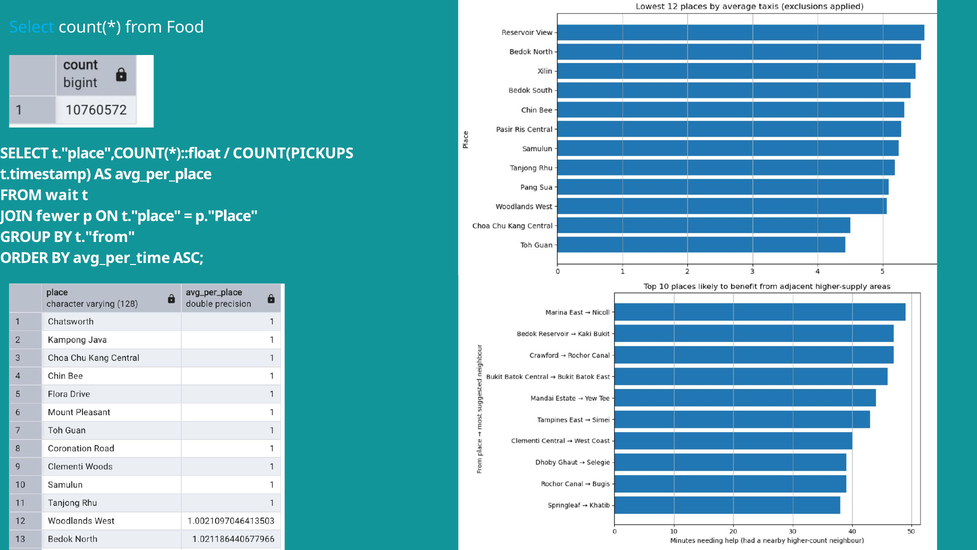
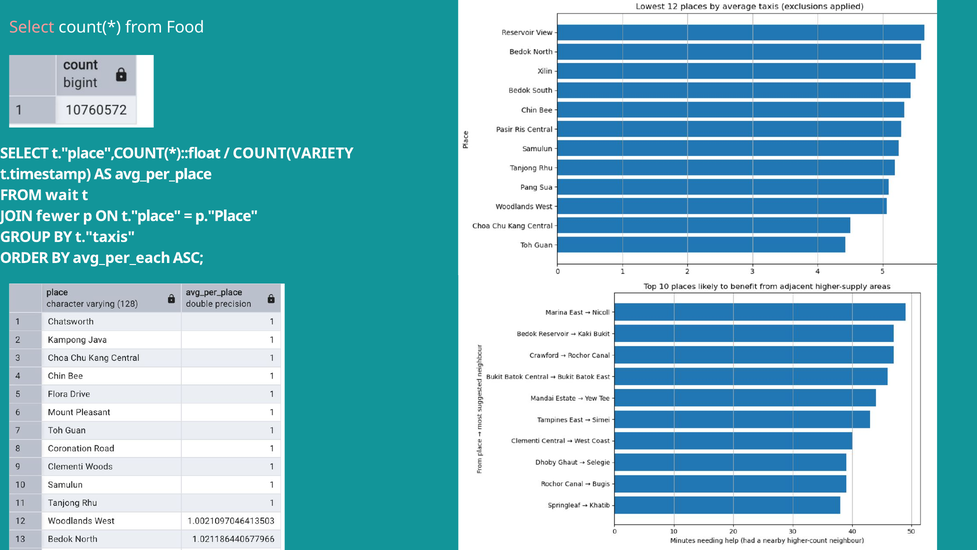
Select colour: light blue -> pink (32, 27)
COUNT(PICKUPS: COUNT(PICKUPS -> COUNT(VARIETY (293, 153)
t."from: t."from -> t."taxis (105, 237)
avg_per_time: avg_per_time -> avg_per_each (122, 258)
